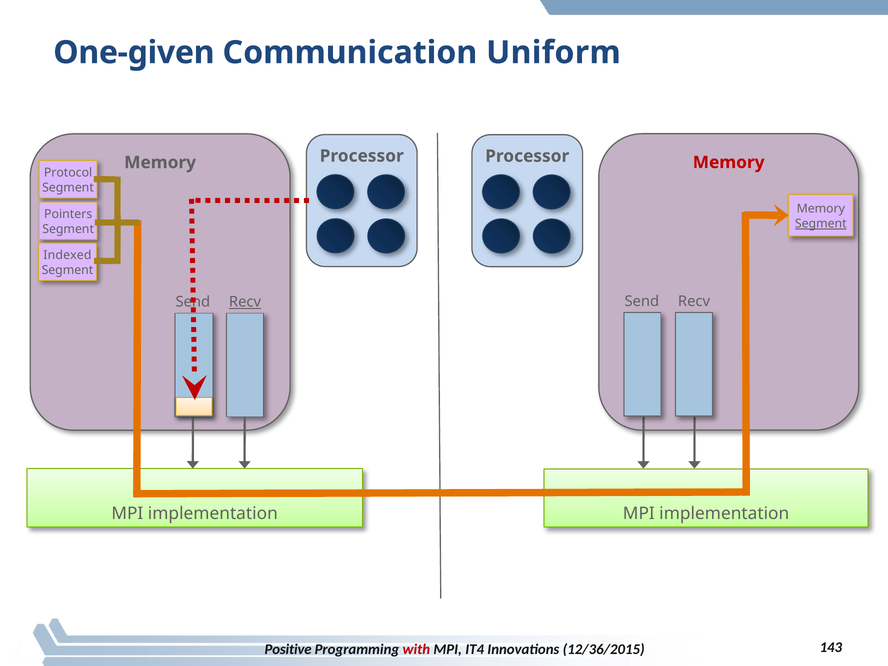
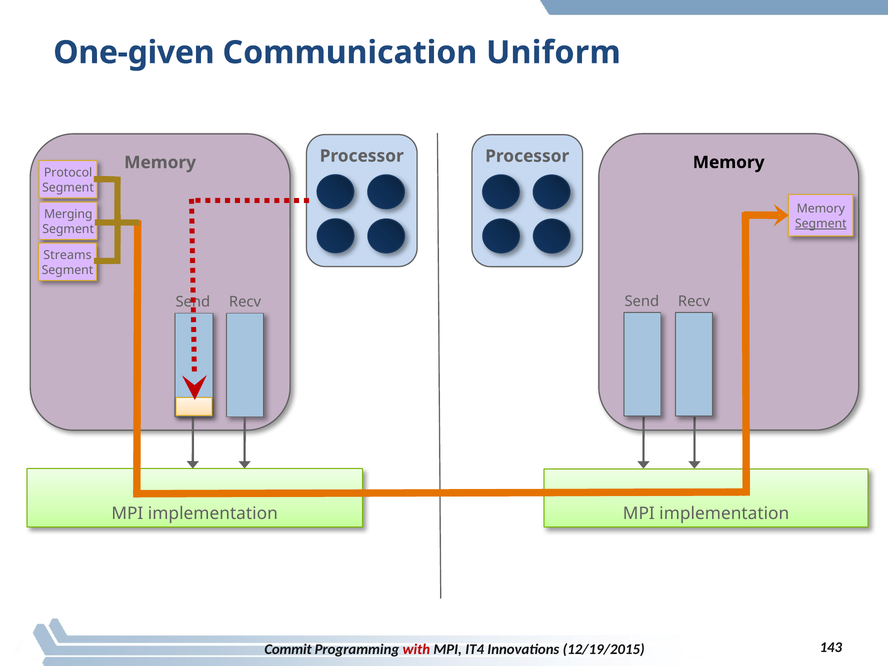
Memory colour: red -> black (729, 162)
Pointers: Pointers -> Merging (68, 214)
Indexed: Indexed -> Streams (67, 255)
Recv underline: present -> none (245, 302)
Positive: Positive -> Commit (288, 649)
12/36/2015: 12/36/2015 -> 12/19/2015 (604, 649)
